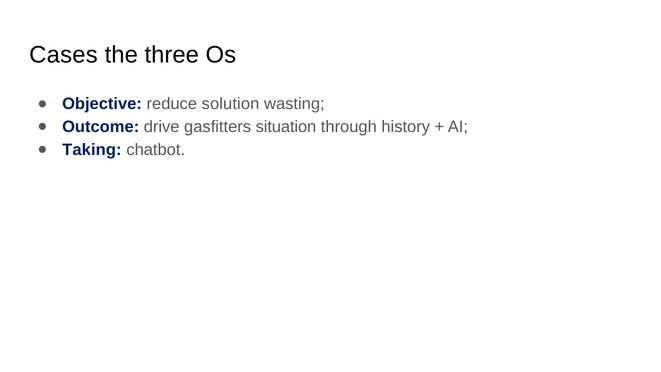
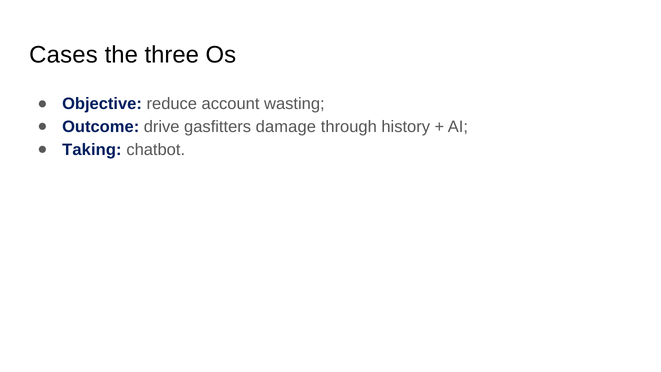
solution: solution -> account (231, 104)
situation: situation -> damage (286, 127)
